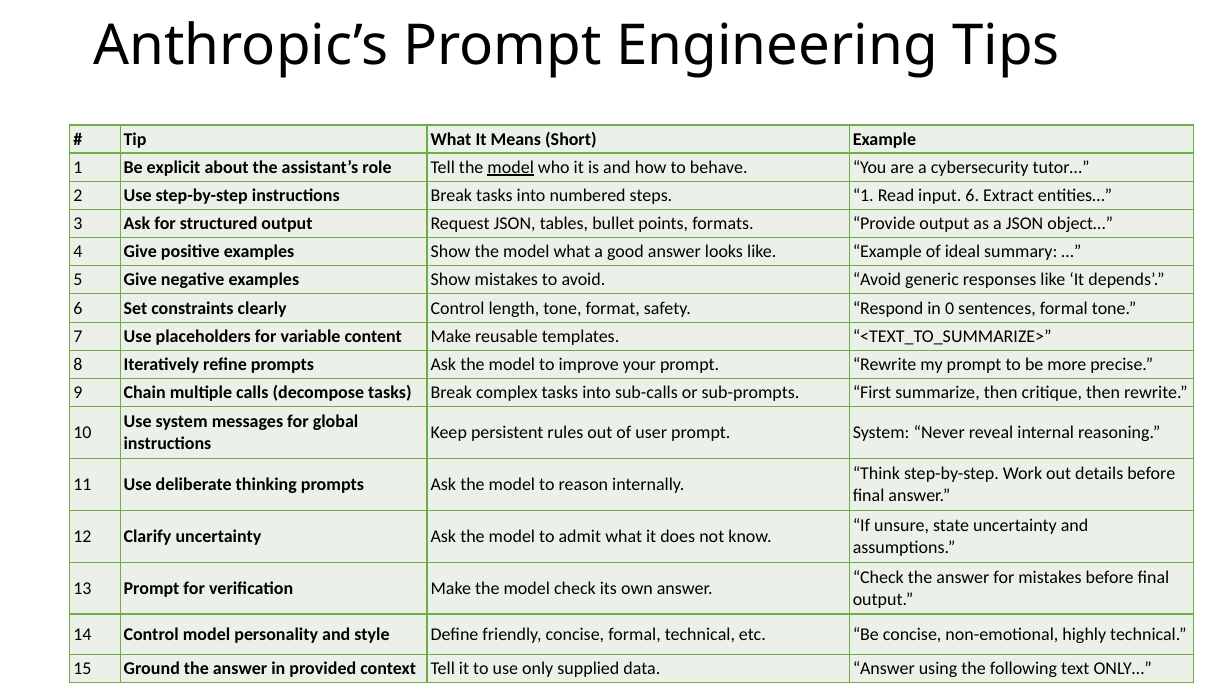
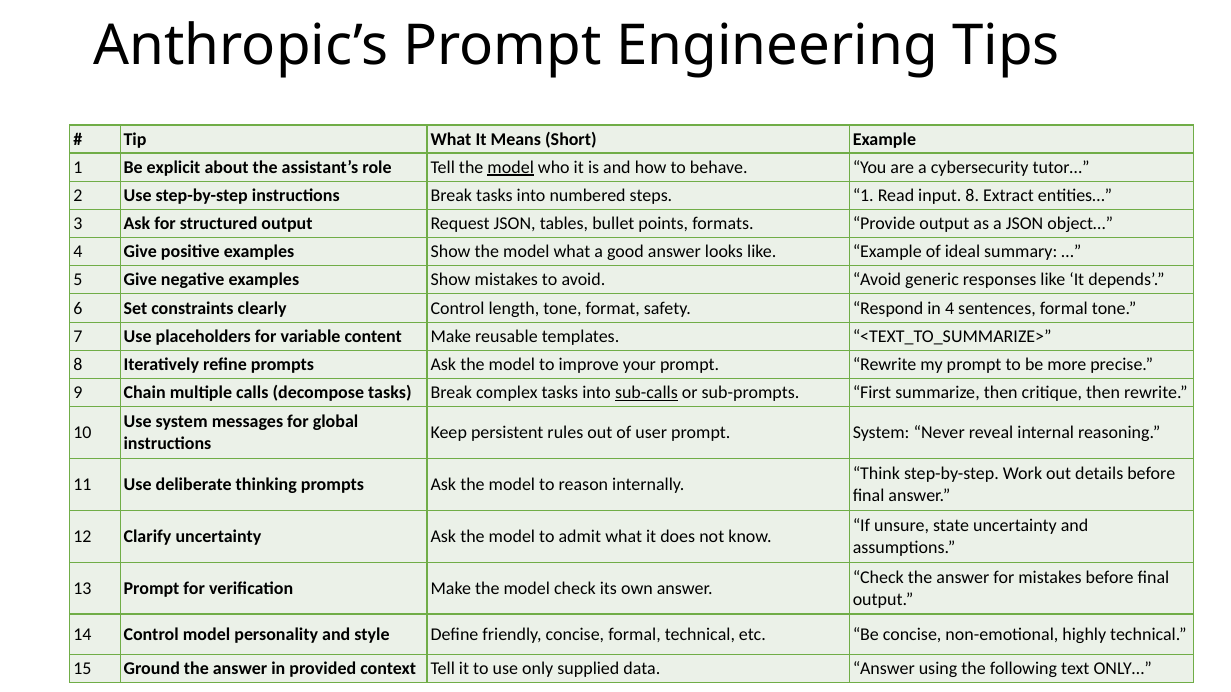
input 6: 6 -> 8 (972, 196)
in 0: 0 -> 4 (950, 308)
sub-calls underline: none -> present (646, 393)
